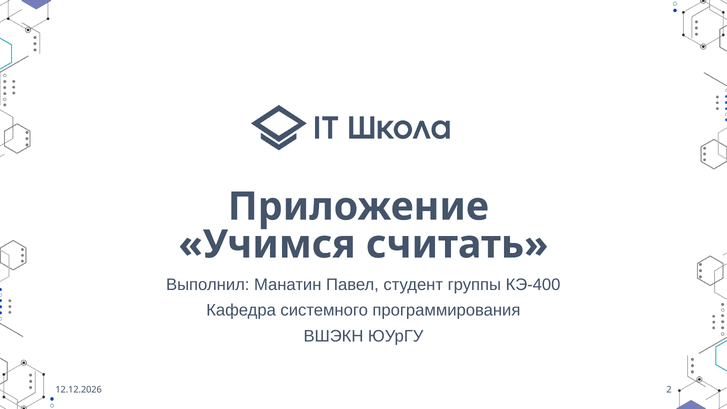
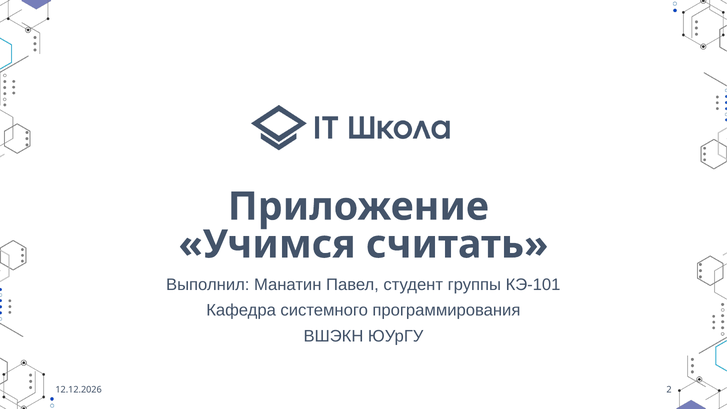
КЭ-400: КЭ-400 -> КЭ-101 (533, 285)
